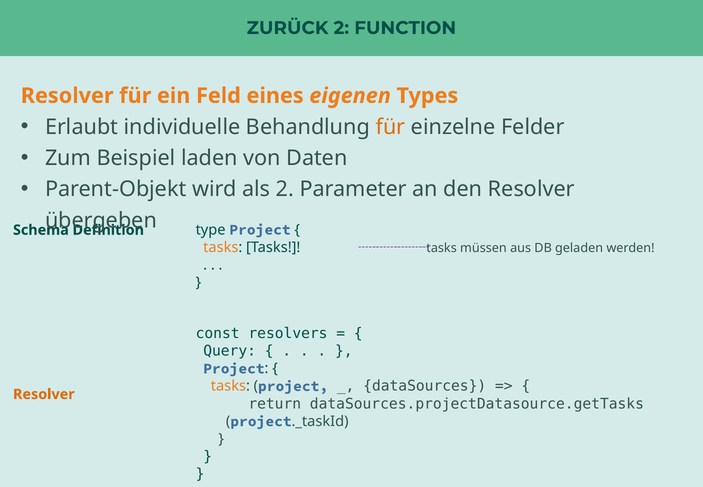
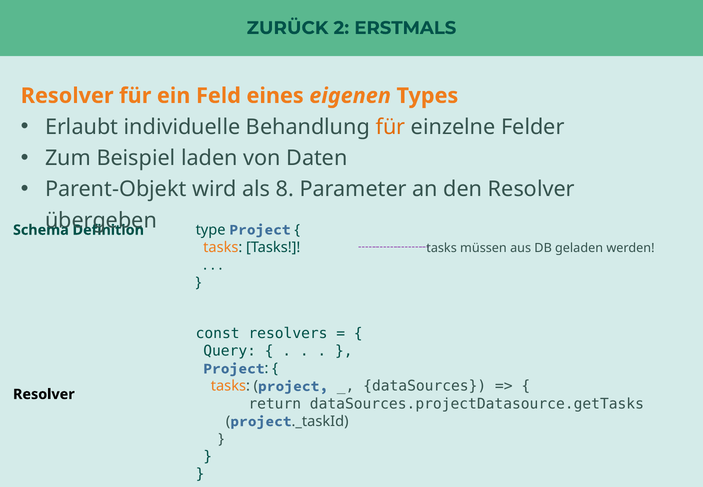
FUNCTION: FUNCTION -> ERSTMALS (405, 28)
als 2: 2 -> 8 (285, 189)
Resolver colour: orange -> black (44, 394)
